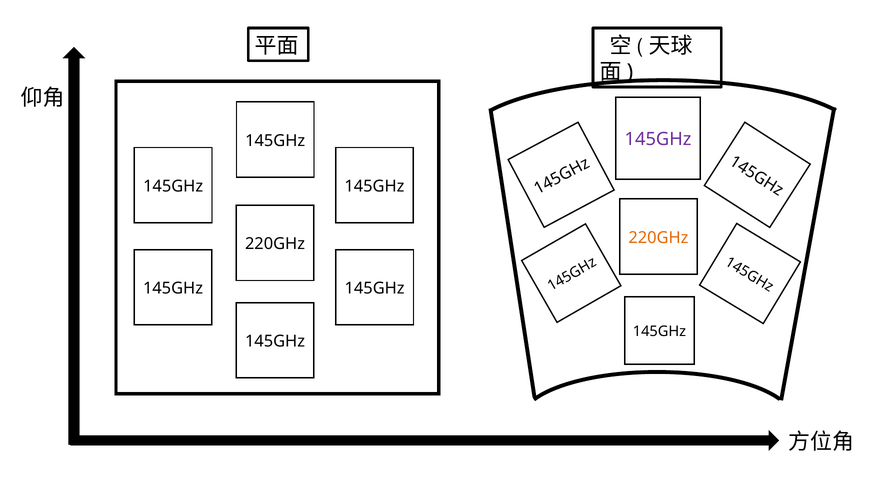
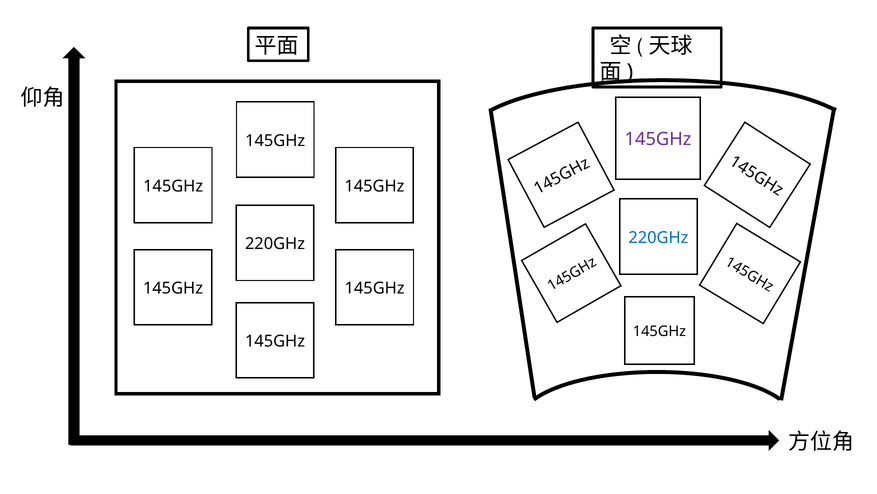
220GHz colour: orange -> blue (658, 237)
